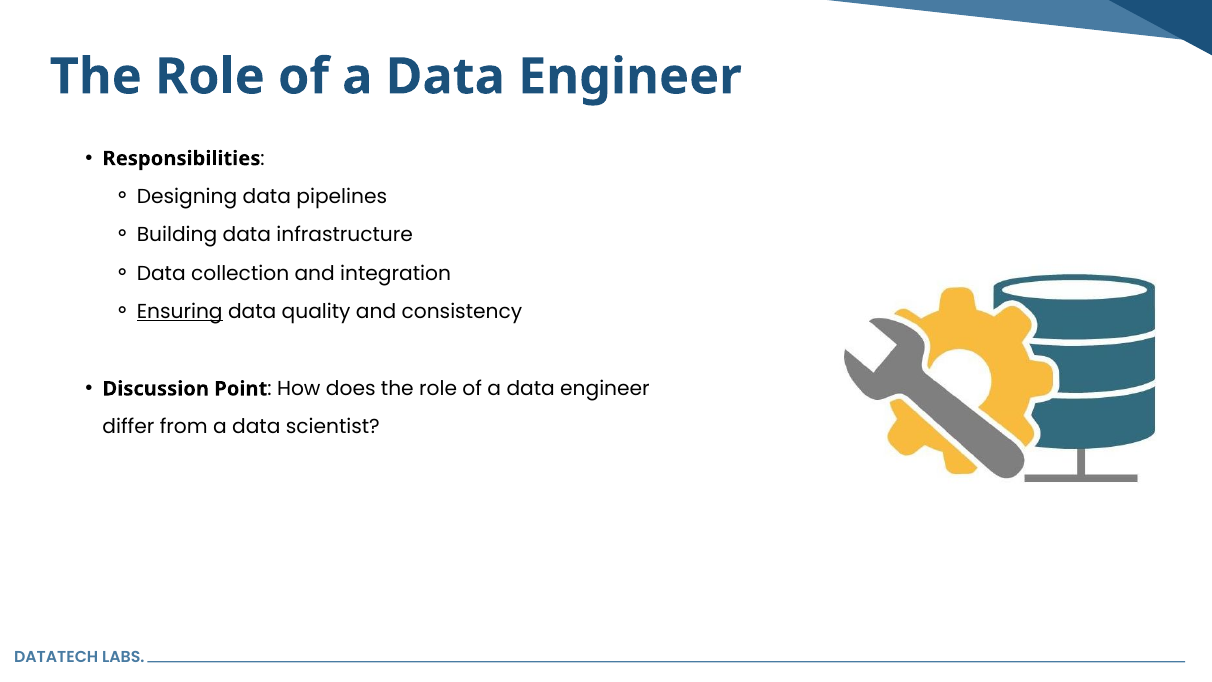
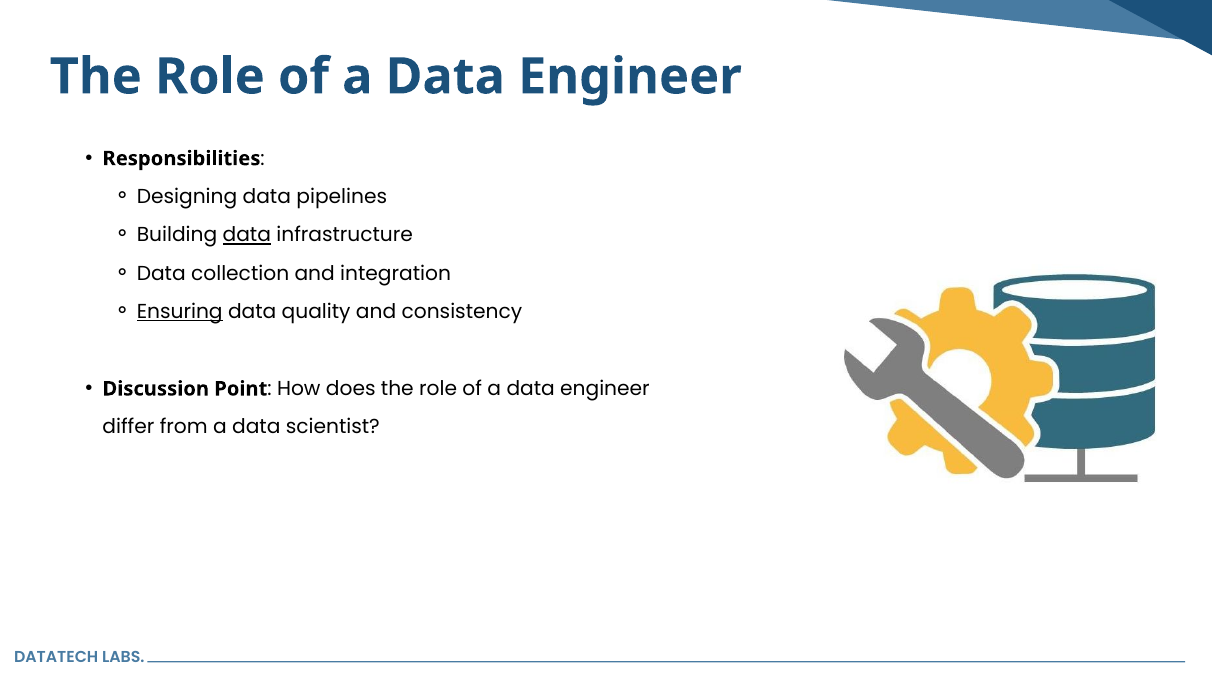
data underline: none -> present (247, 235)
